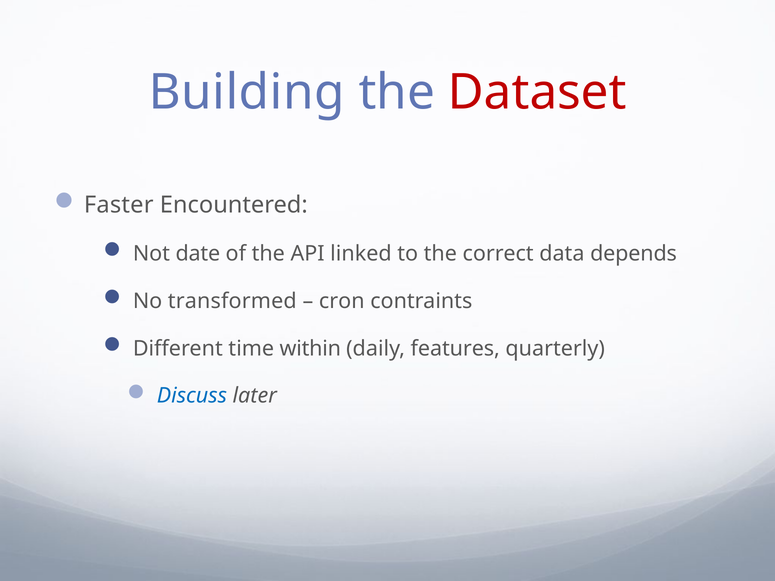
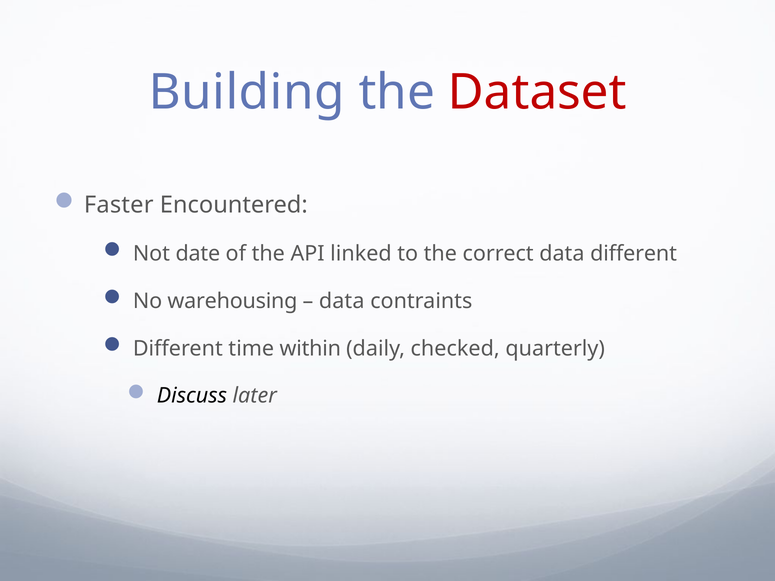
data depends: depends -> different (634, 254)
transformed: transformed -> warehousing (232, 301)
cron: cron -> data (342, 301)
features: features -> checked (455, 349)
Discuss colour: blue -> black (192, 396)
